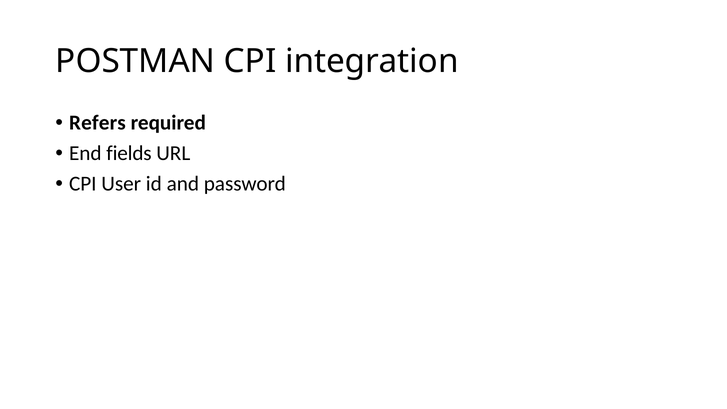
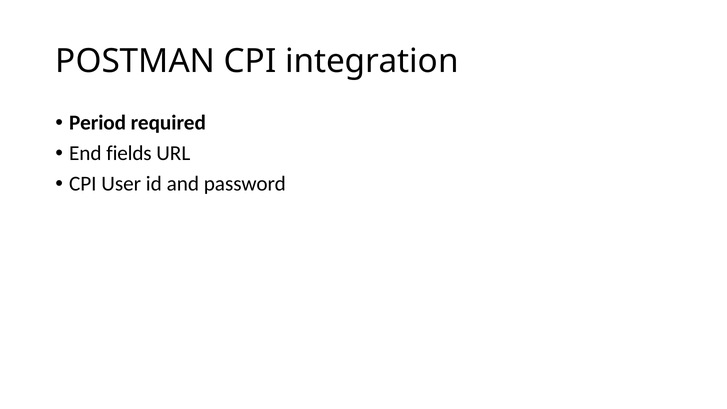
Refers: Refers -> Period (98, 123)
